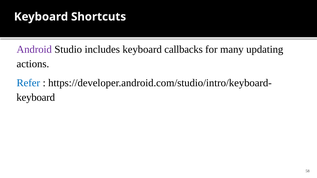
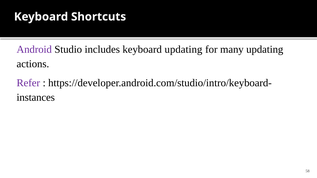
keyboard callbacks: callbacks -> updating (183, 49)
Refer colour: blue -> purple (28, 83)
keyboard: keyboard -> instances (36, 98)
